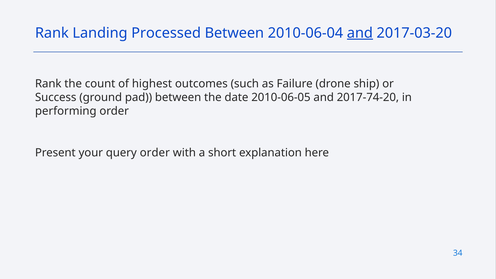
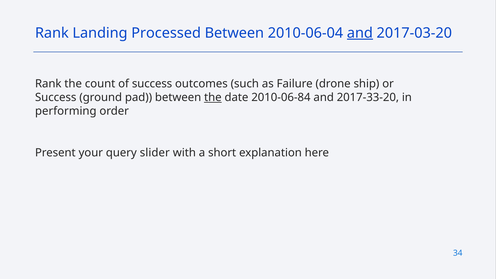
of highest: highest -> success (152, 84)
the underline: none -> present (213, 97)
2010-06-05: 2010-06-05 -> 2010-06-84 (281, 97)
2017-74-20: 2017-74-20 -> 2017-33-20 (368, 97)
query order: order -> slider (155, 153)
